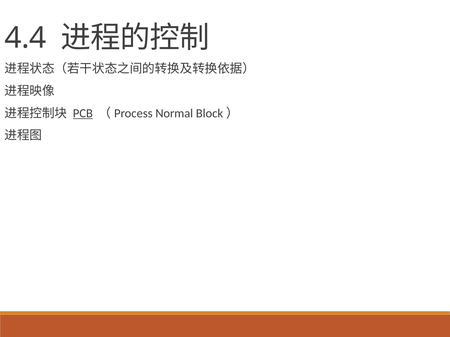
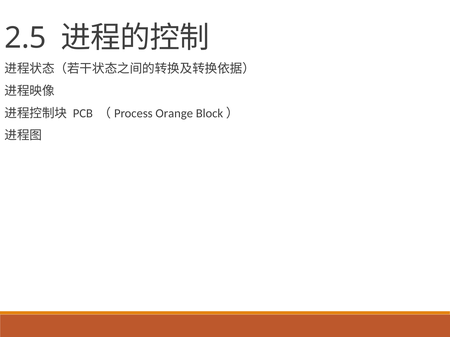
4.4: 4.4 -> 2.5 (25, 38)
PCB underline: present -> none (83, 113)
Normal: Normal -> Orange (174, 113)
